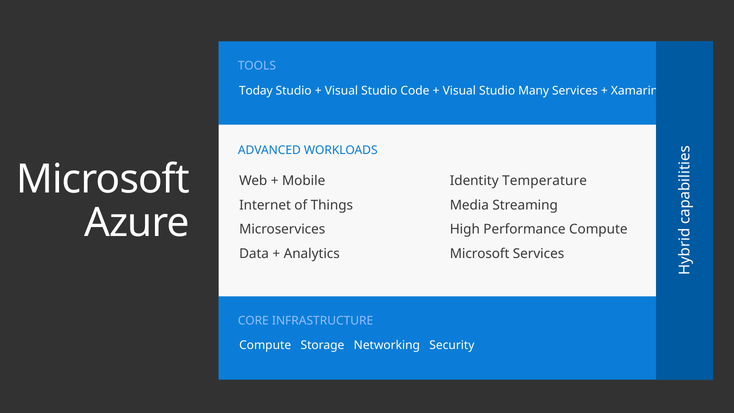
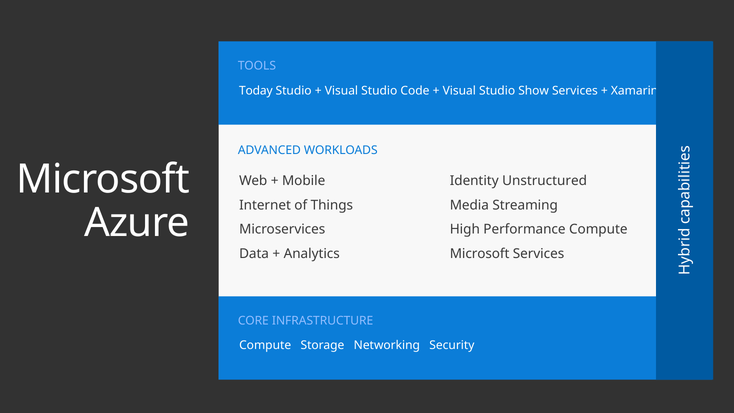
Many: Many -> Show (534, 91)
Temperature: Temperature -> Unstructured (545, 181)
